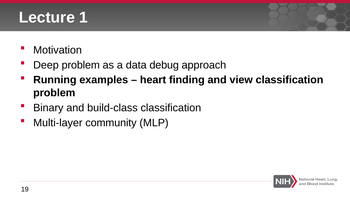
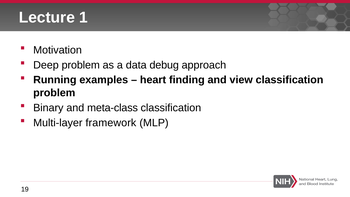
build-class: build-class -> meta-class (112, 108)
community: community -> framework (111, 123)
